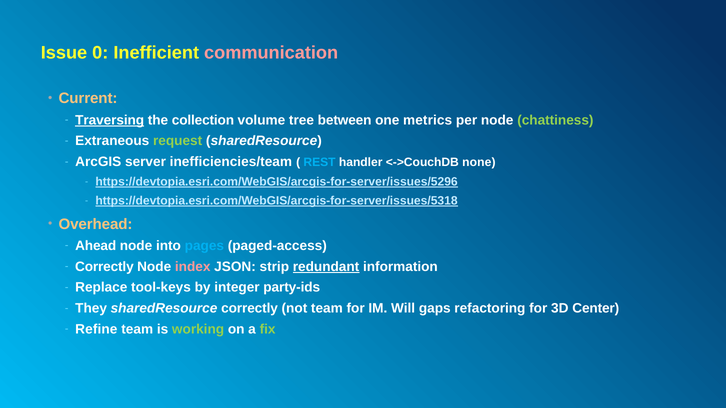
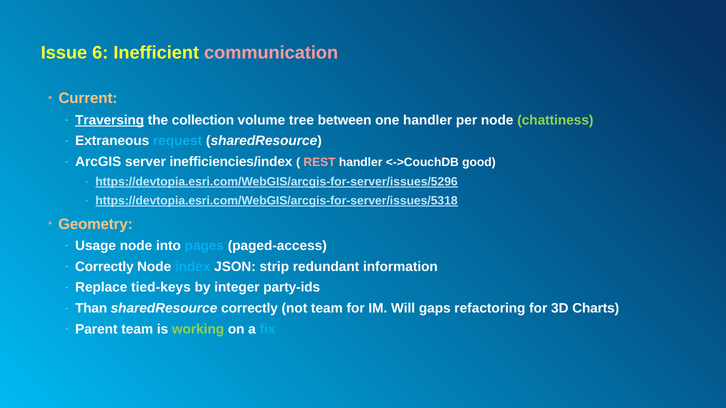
0: 0 -> 6 (100, 53)
one metrics: metrics -> handler (428, 120)
request colour: light green -> light blue (178, 141)
inefficiencies/team: inefficiencies/team -> inefficiencies/index (231, 162)
REST colour: light blue -> pink (320, 162)
none: none -> good (479, 162)
Overhead: Overhead -> Geometry (96, 224)
Ahead: Ahead -> Usage (96, 246)
index colour: pink -> light blue (193, 267)
redundant underline: present -> none (326, 267)
tool-keys: tool-keys -> tied-keys (161, 288)
They: They -> Than (91, 309)
Center: Center -> Charts (596, 309)
Refine: Refine -> Parent (96, 329)
fix colour: light green -> light blue (268, 329)
